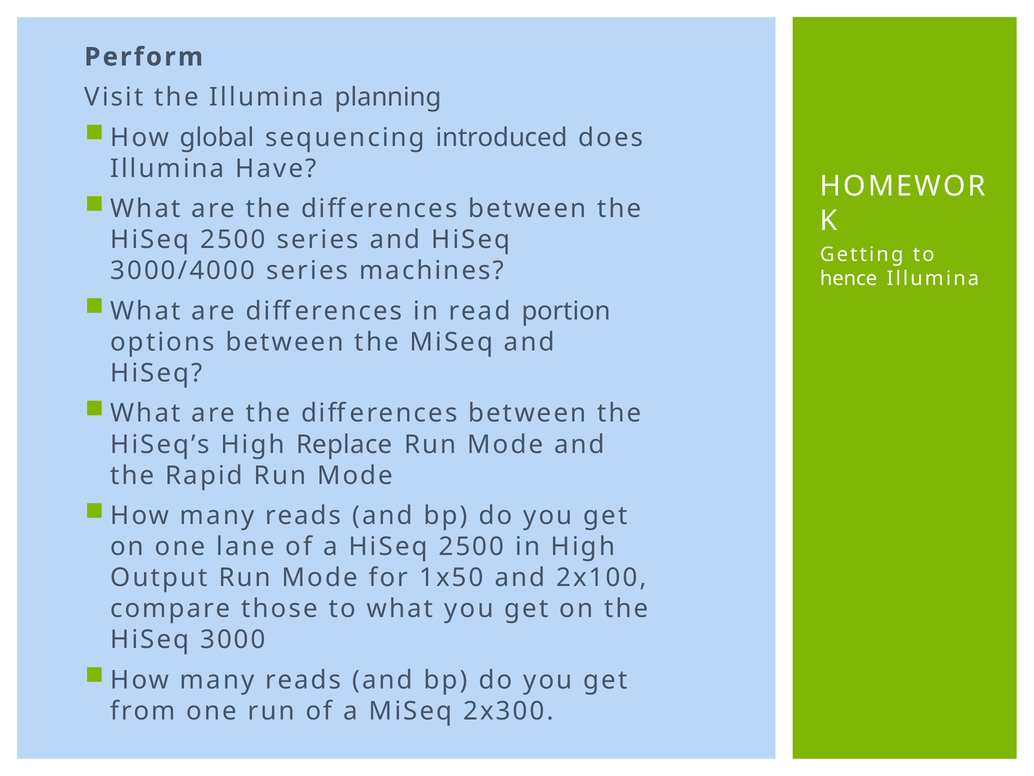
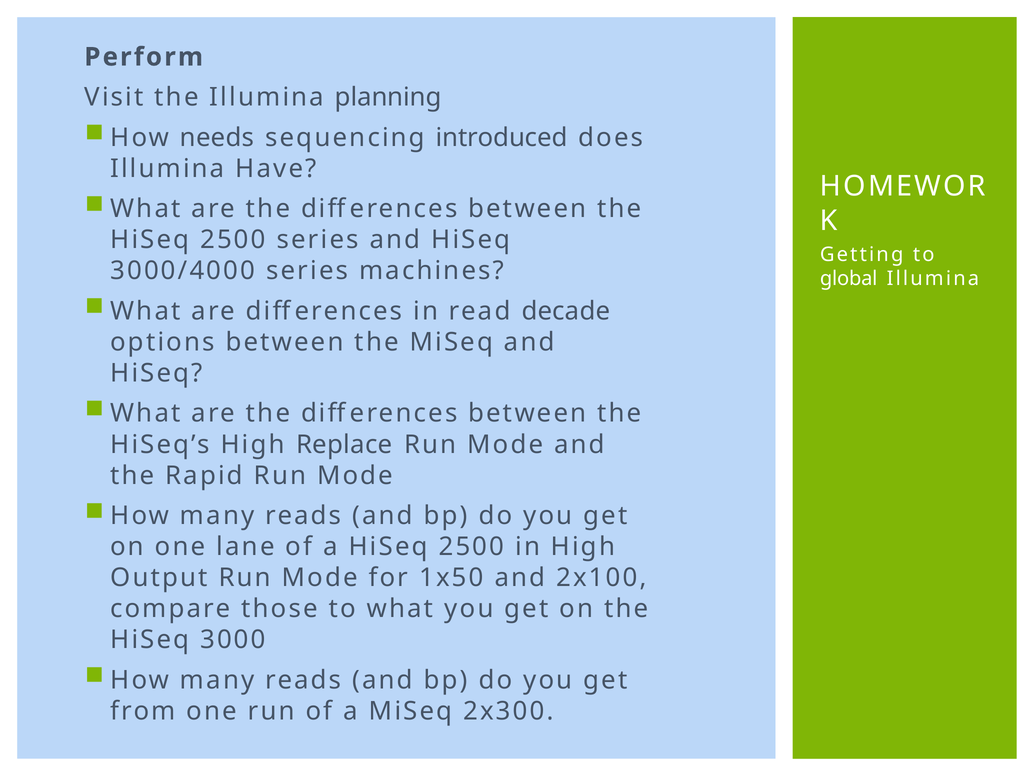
global: global -> needs (217, 137)
hence: hence -> global (849, 279)
portion: portion -> decade (566, 311)
